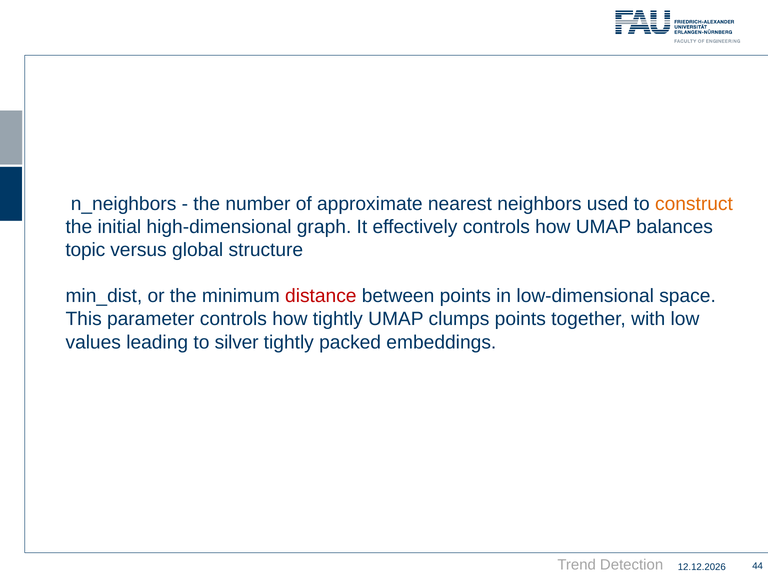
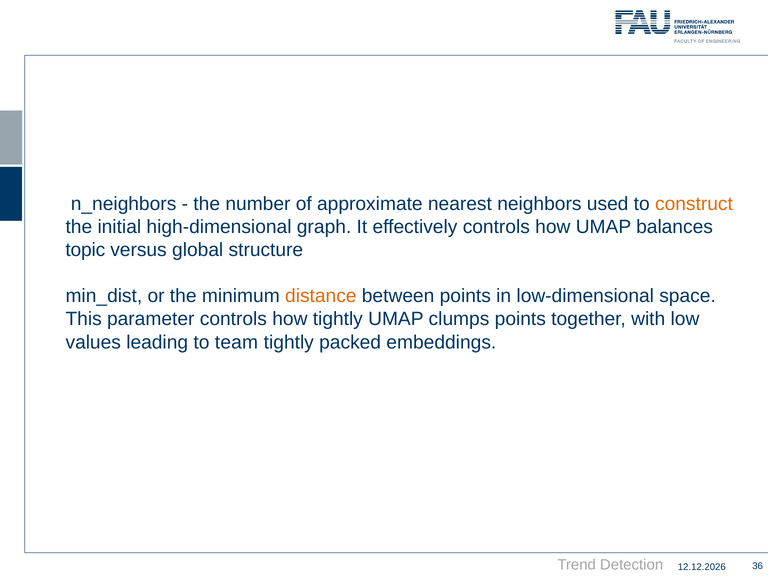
distance colour: red -> orange (321, 296)
silver: silver -> team (236, 342)
44: 44 -> 36 (758, 566)
